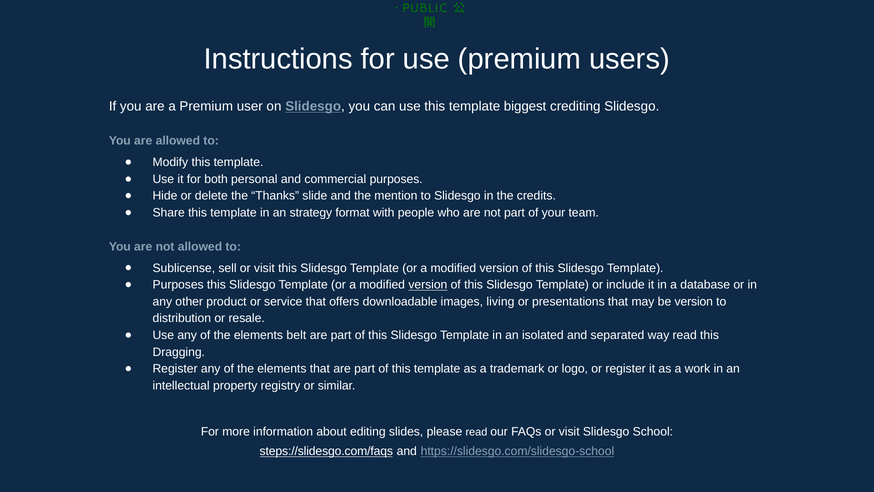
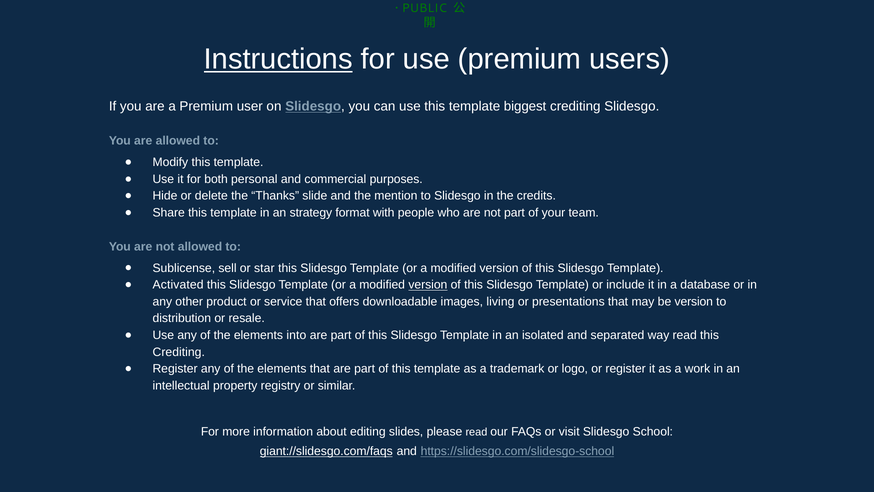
Instructions underline: none -> present (278, 59)
sell or visit: visit -> star (264, 268)
Purposes: Purposes -> Activated (178, 285)
belt: belt -> into (296, 335)
Dragging: Dragging -> Crediting (179, 352)
steps://slidesgo.com/faqs: steps://slidesgo.com/faqs -> giant://slidesgo.com/faqs (326, 451)
